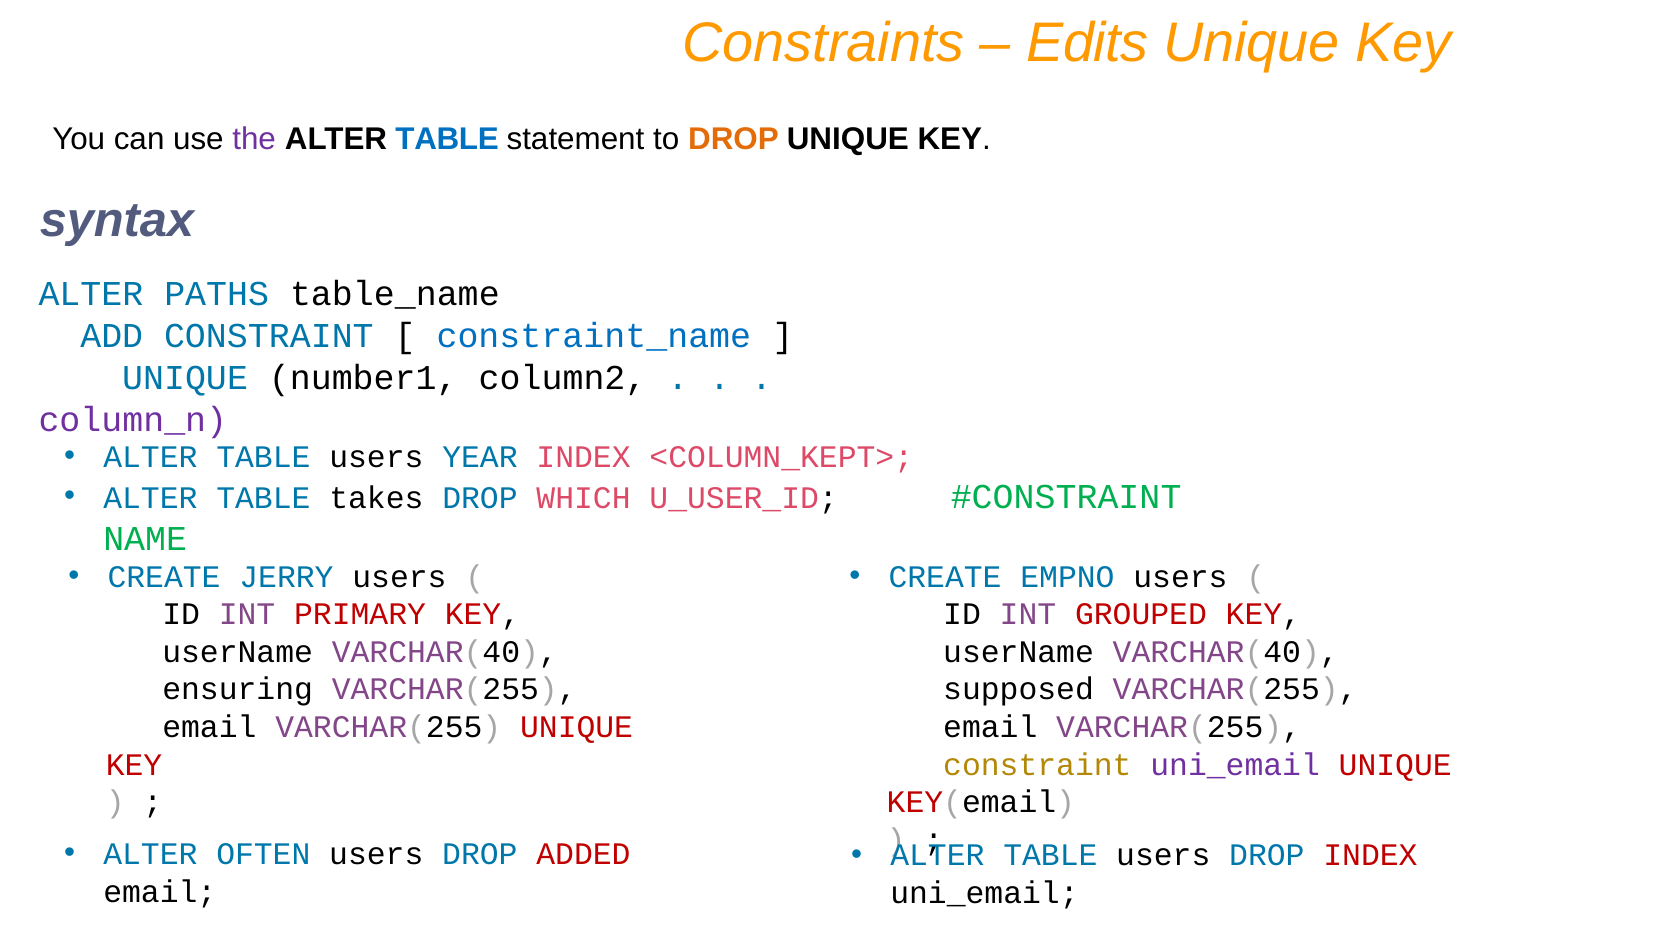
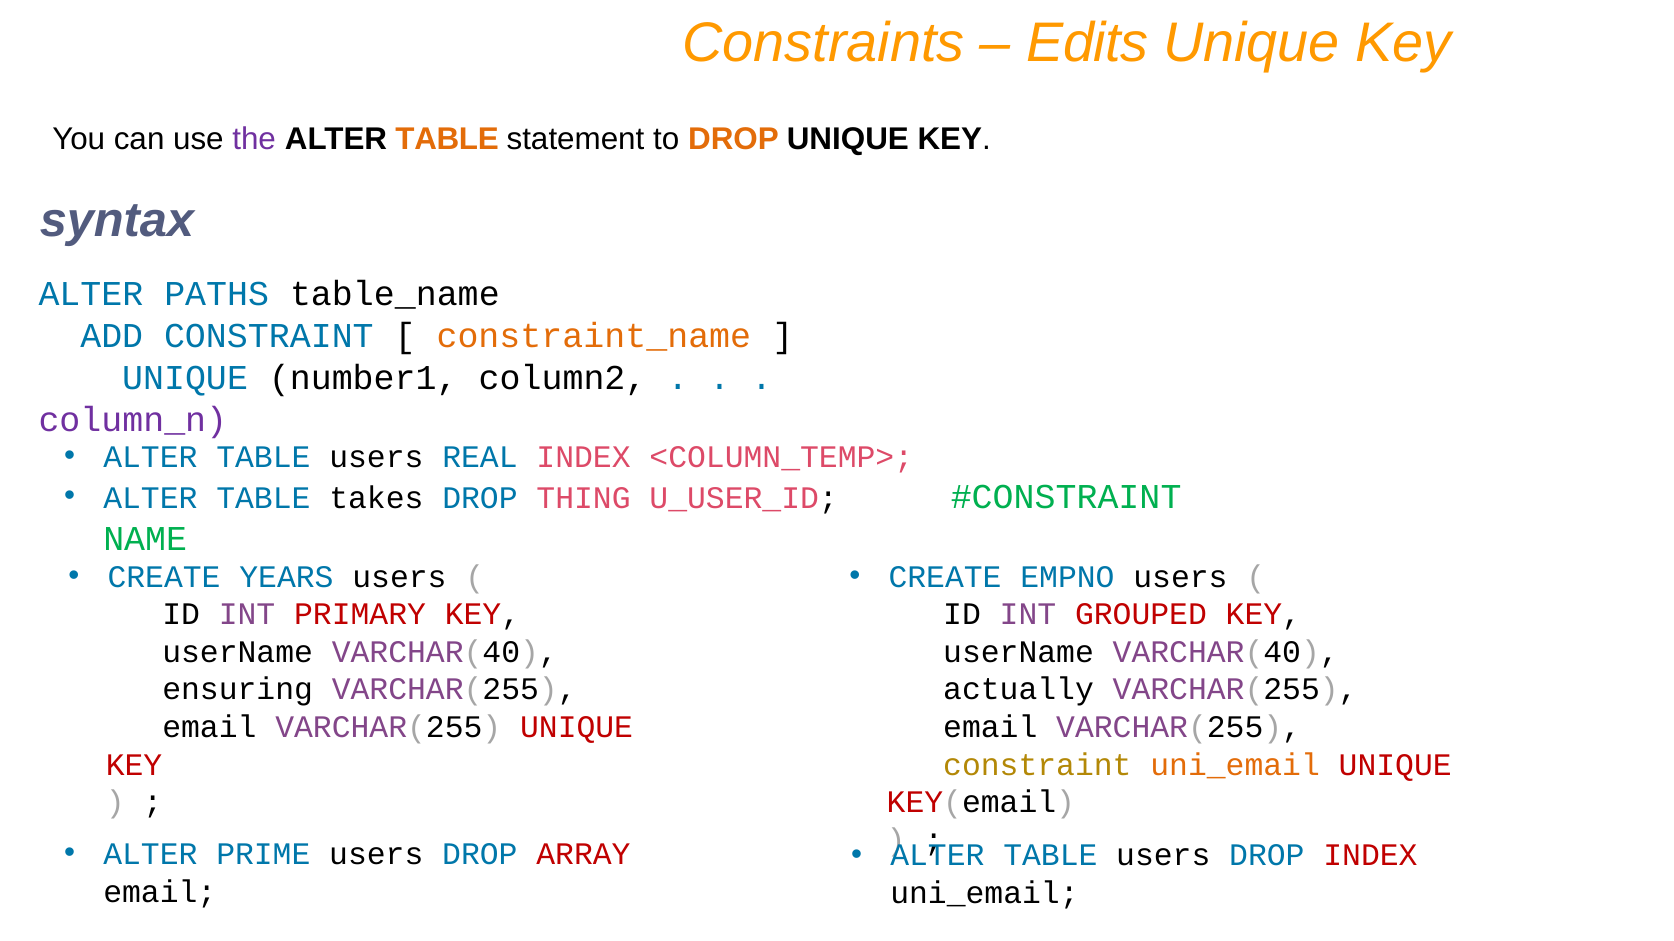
TABLE colour: blue -> orange (447, 139)
constraint_name colour: blue -> orange (594, 336)
YEAR: YEAR -> REAL (480, 457)
<COLUMN_KEPT>: <COLUMN_KEPT> -> <COLUMN_TEMP> (781, 457)
WHICH: WHICH -> THING (584, 499)
JERRY: JERRY -> YEARS (286, 577)
supposed: supposed -> actually (1019, 690)
uni_email colour: purple -> orange (1235, 765)
OFTEN: OFTEN -> PRIME (263, 855)
ADDED: ADDED -> ARRAY (583, 855)
